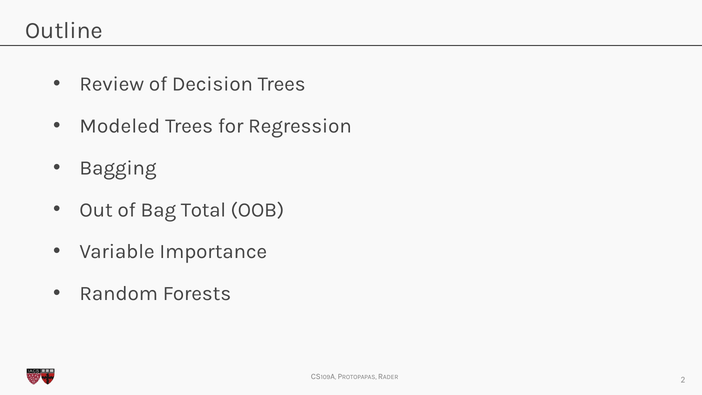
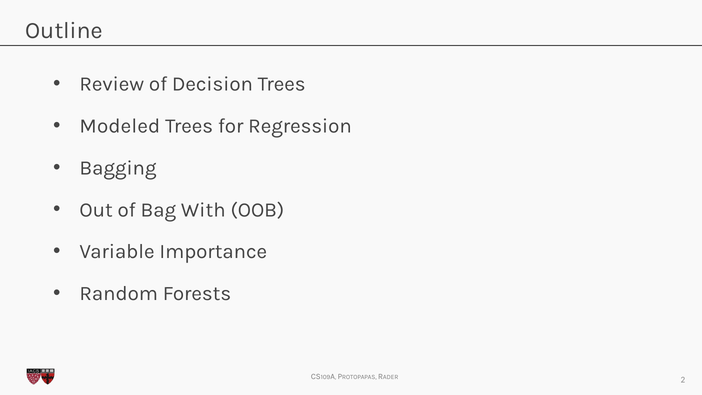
Total: Total -> With (203, 210)
